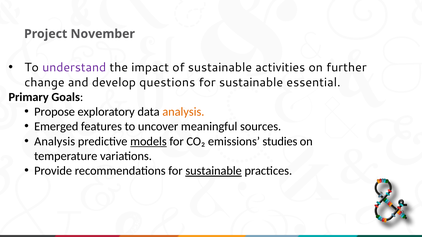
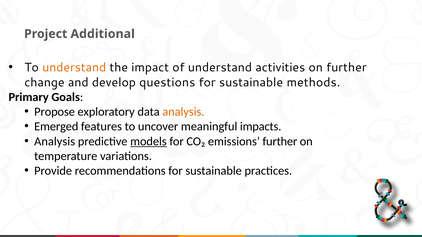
November: November -> Additional (103, 34)
understand colour: purple -> orange (74, 68)
of sustainable: sustainable -> understand (220, 68)
essential: essential -> methods (313, 82)
sources: sources -> impacts (261, 127)
emissions studies: studies -> further (280, 142)
sustainable underline: present -> none (214, 171)
